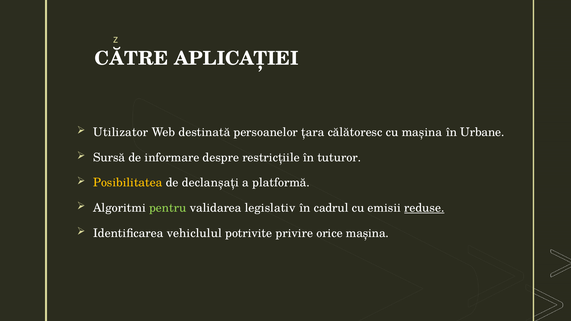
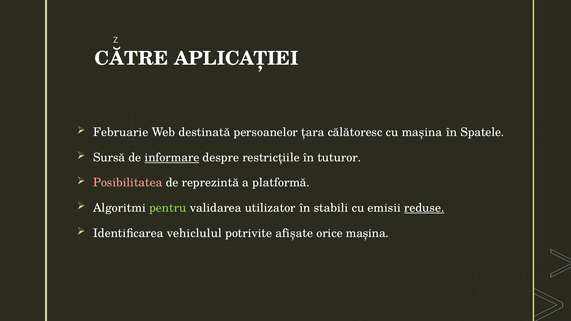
Utilizator: Utilizator -> Februarie (121, 132)
Urbane: Urbane -> Spatele (482, 132)
informare underline: none -> present (172, 158)
Posibilitatea colour: yellow -> pink (128, 183)
declanșați: declanșați -> reprezintă (210, 183)
legislativ: legislativ -> utilizator (270, 208)
cadrul: cadrul -> stabili (331, 208)
privire: privire -> afișate (294, 233)
